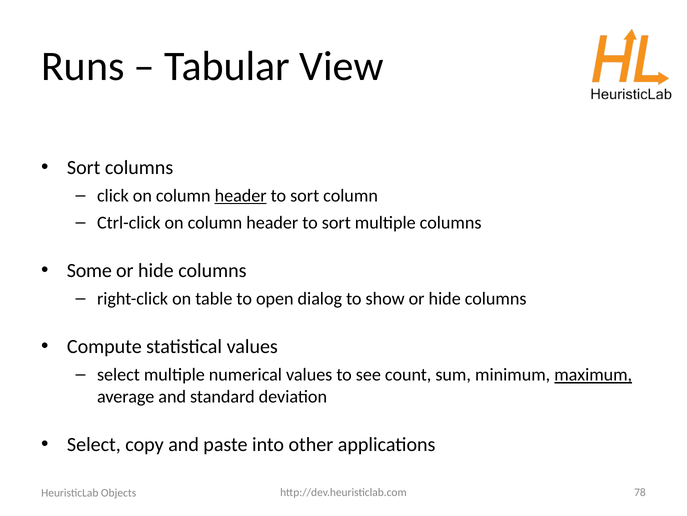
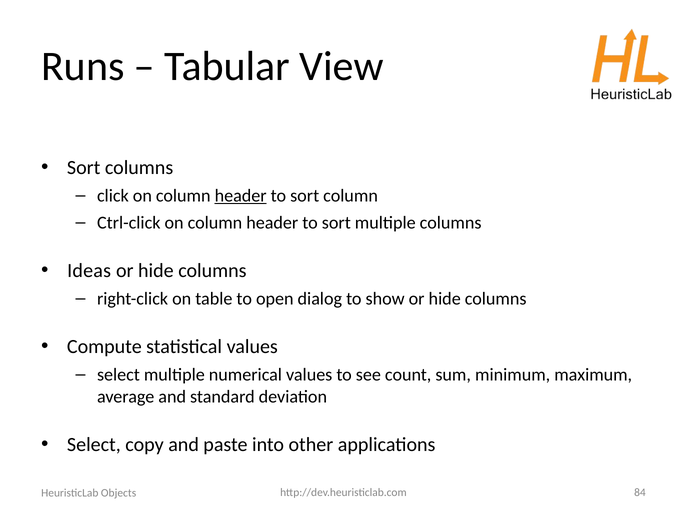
Some: Some -> Ideas (89, 270)
maximum underline: present -> none (593, 374)
78: 78 -> 84 (640, 492)
